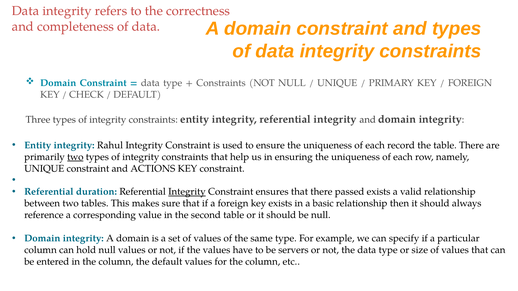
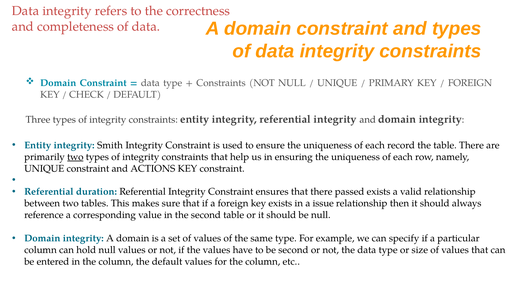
Rahul: Rahul -> Smith (110, 145)
Integrity underline: present -> none (187, 192)
basic: basic -> issue (323, 204)
be servers: servers -> second (293, 250)
